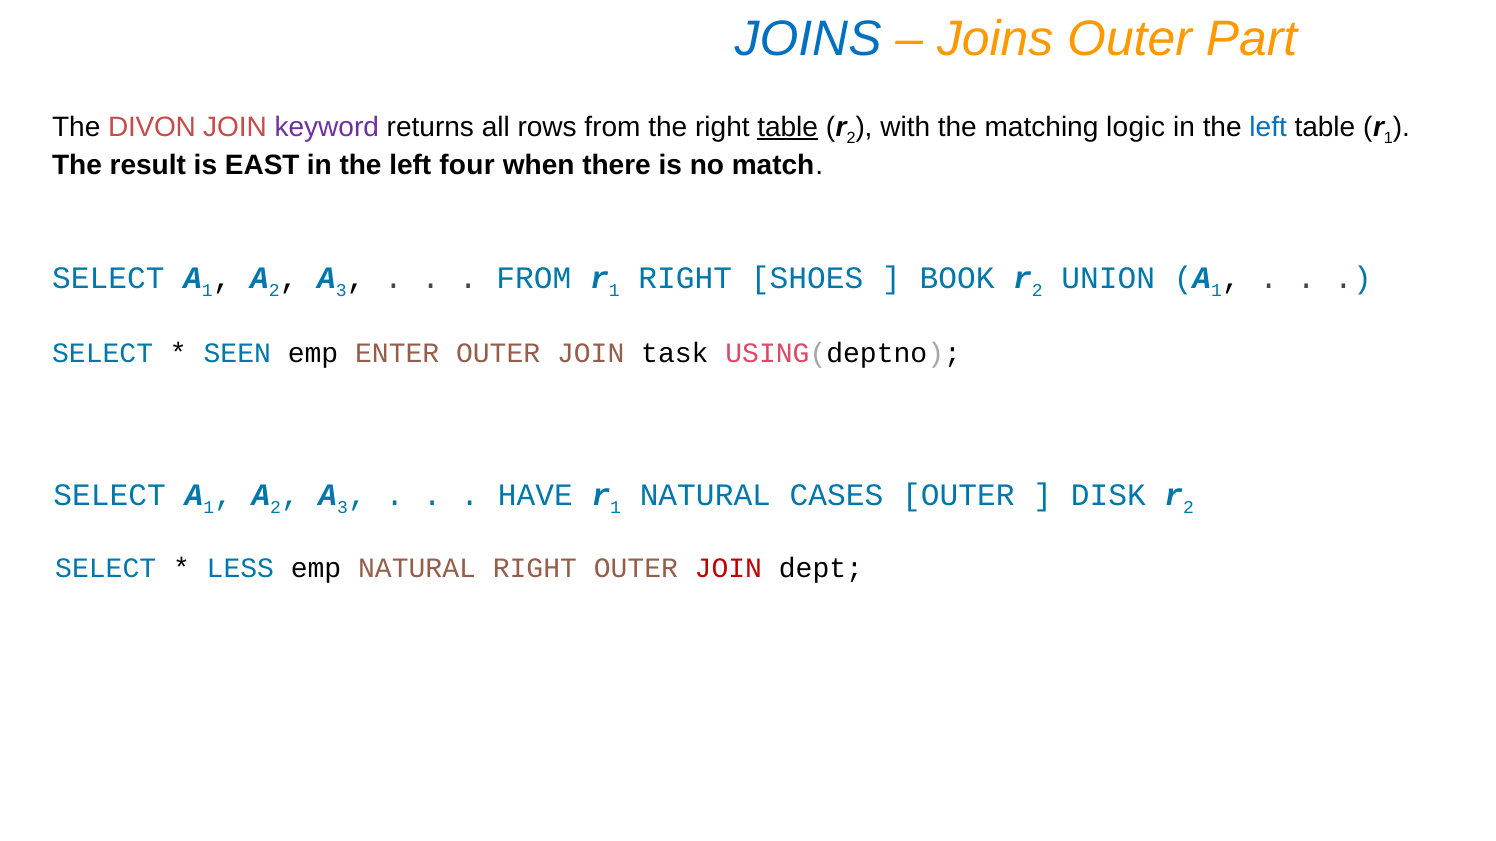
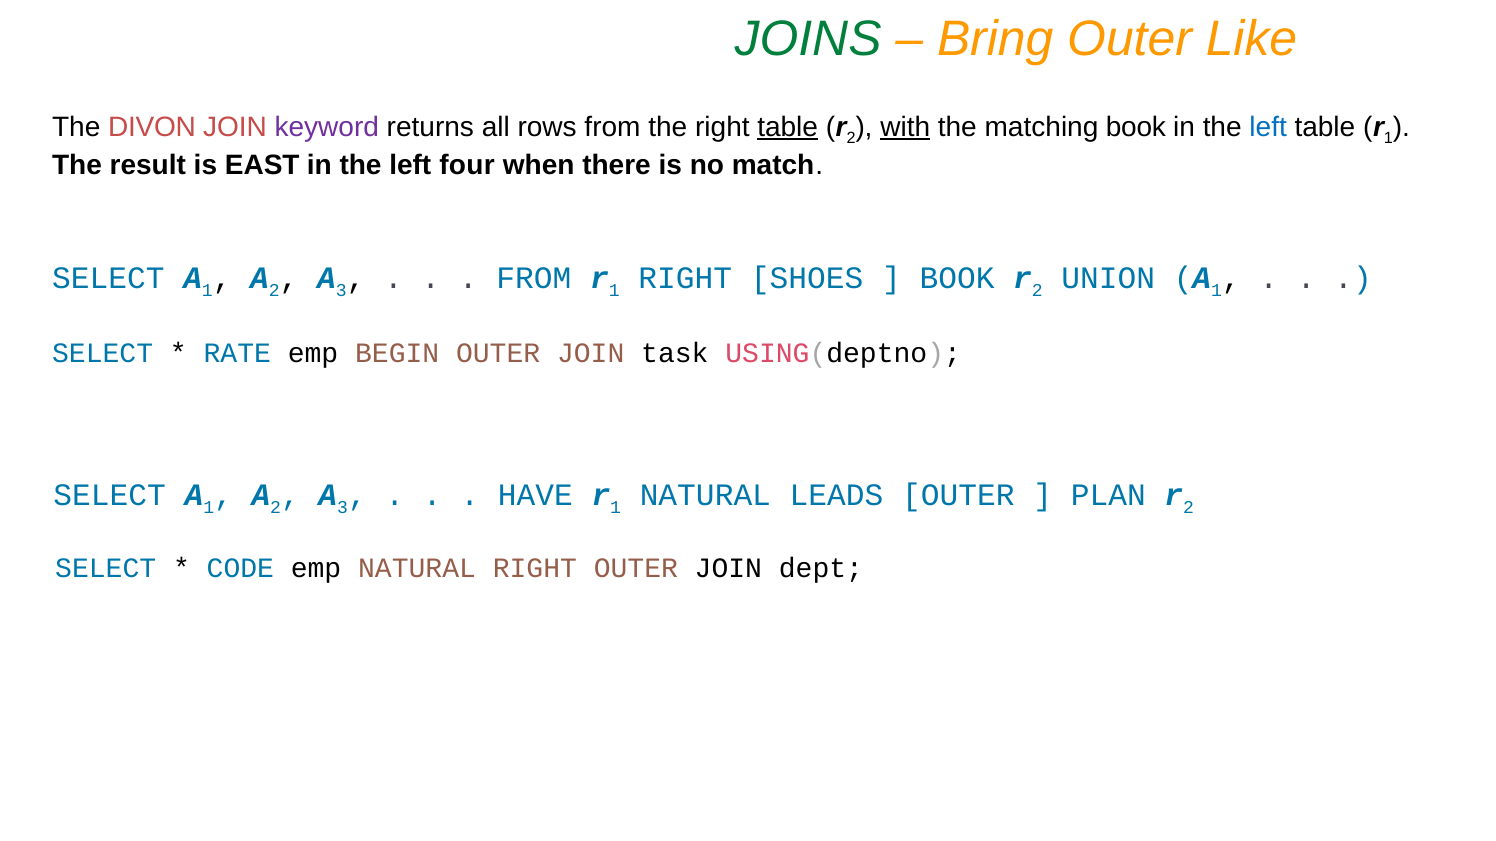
JOINS colour: blue -> green (808, 39)
Joins: Joins -> Bring (995, 39)
Part: Part -> Like (1251, 39)
with underline: none -> present (905, 127)
matching logic: logic -> book (1136, 127)
SEEN: SEEN -> RATE (237, 353)
ENTER: ENTER -> BEGIN (397, 353)
CASES: CASES -> LEADS (837, 495)
DISK: DISK -> PLAN (1108, 495)
LESS: LESS -> CODE (240, 569)
JOIN colour: red -> black (728, 569)
